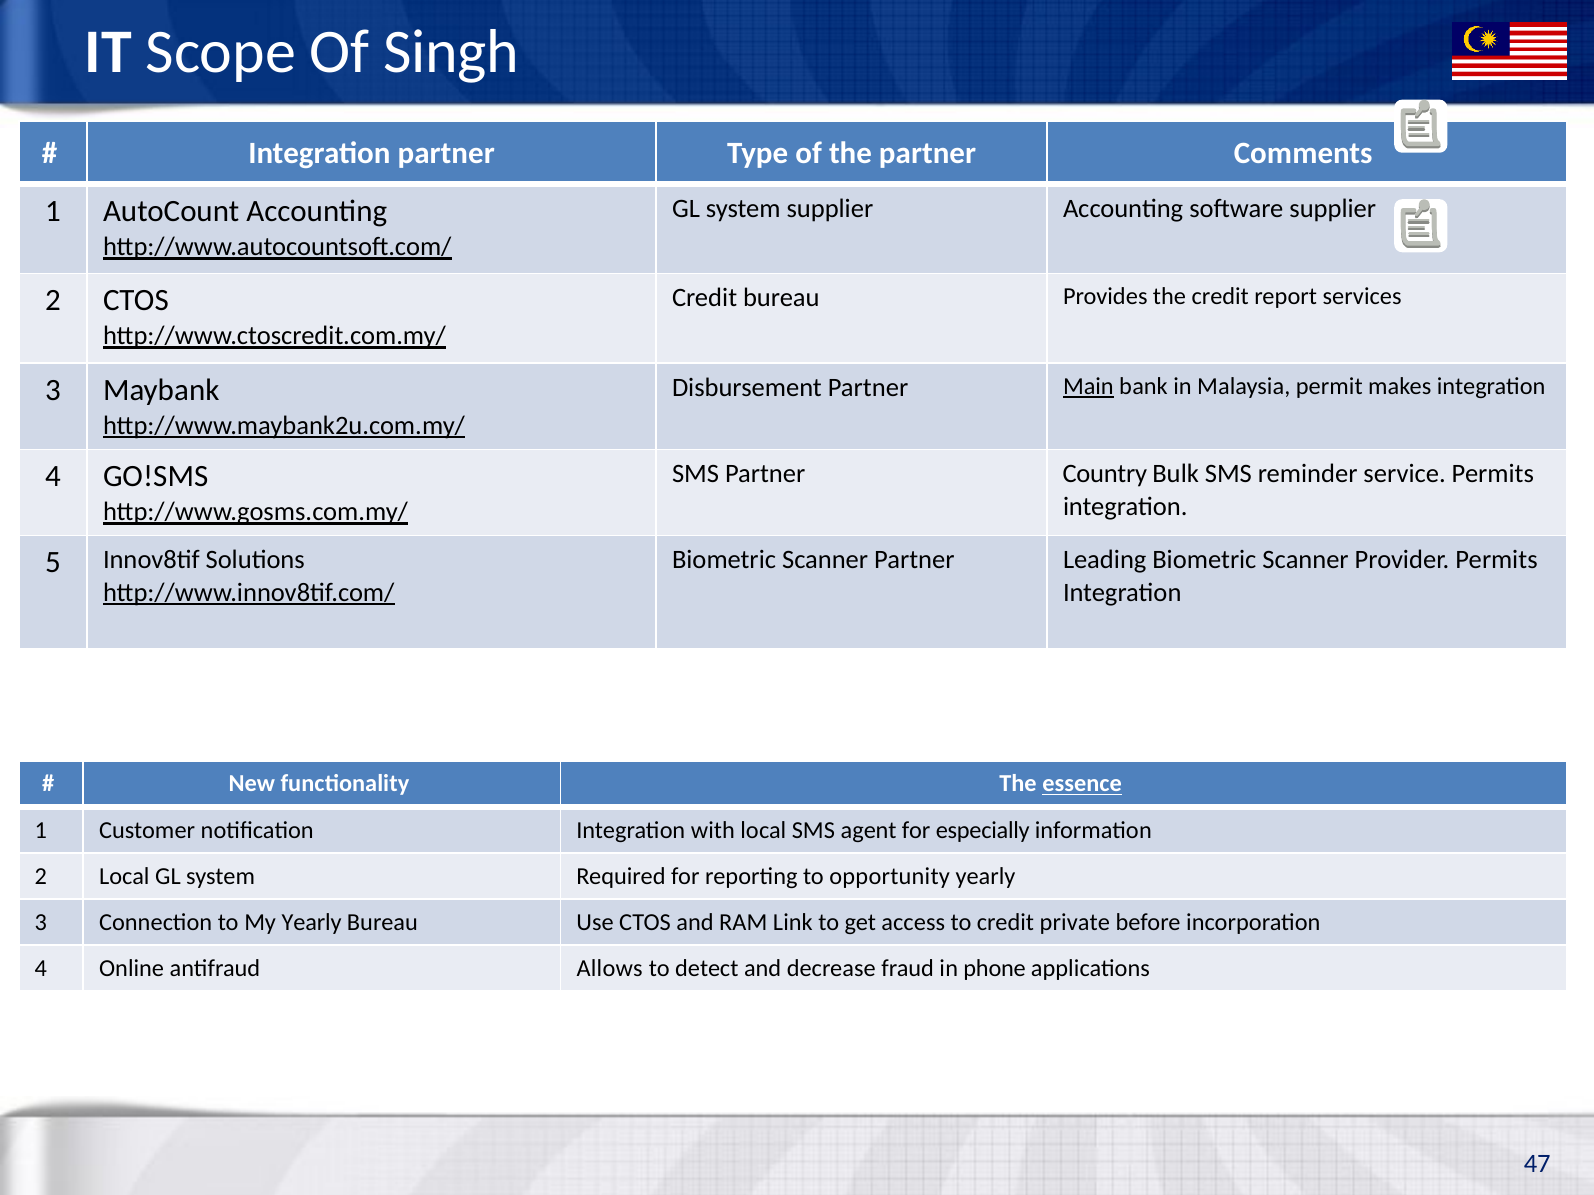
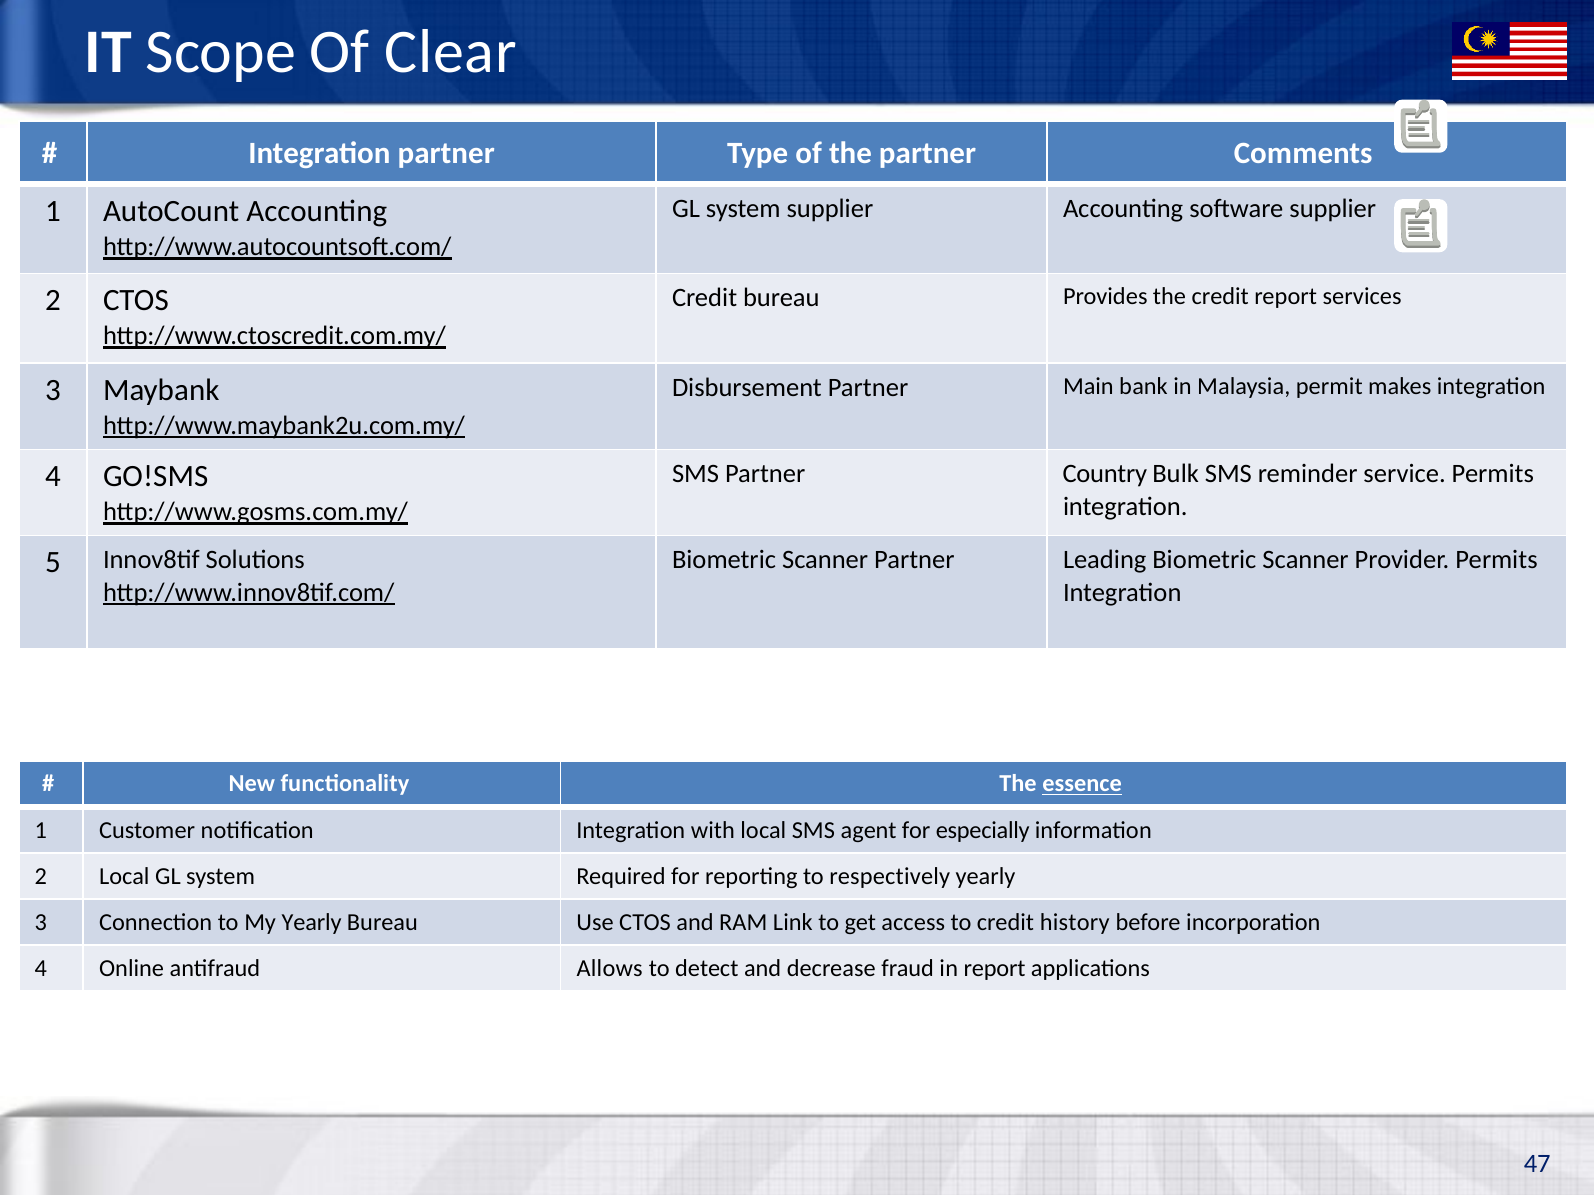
Singh: Singh -> Clear (451, 52)
Main underline: present -> none (1088, 387)
opportunity: opportunity -> respectively (890, 876)
private: private -> history (1075, 922)
in phone: phone -> report (995, 969)
